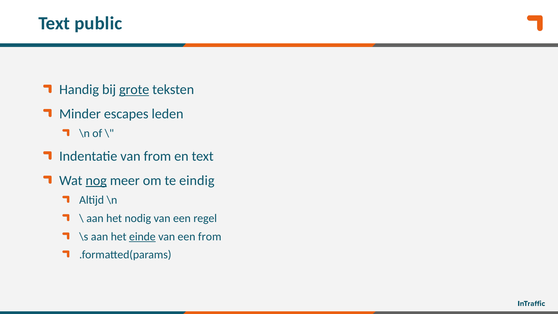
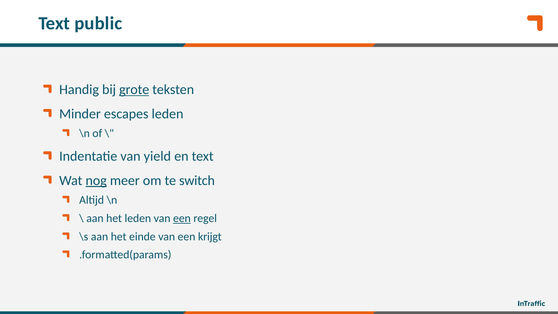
van from: from -> yield (157, 156)
eindig: eindig -> switch (197, 180)
het nodig: nodig -> leden (138, 218)
een underline: none -> present (182, 218)
einde underline: present -> none (142, 236)
een from: from -> krijgt (210, 236)
